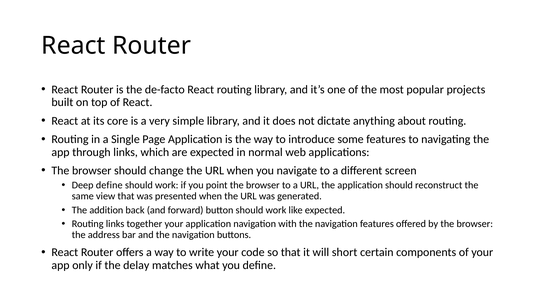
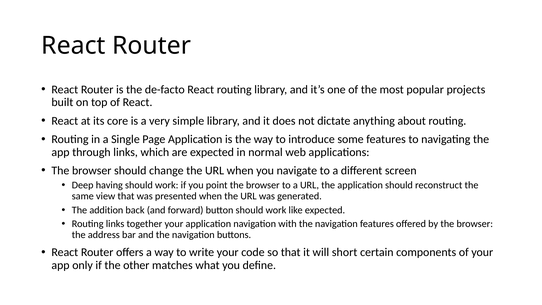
Deep define: define -> having (109, 185)
delay: delay -> other (136, 265)
